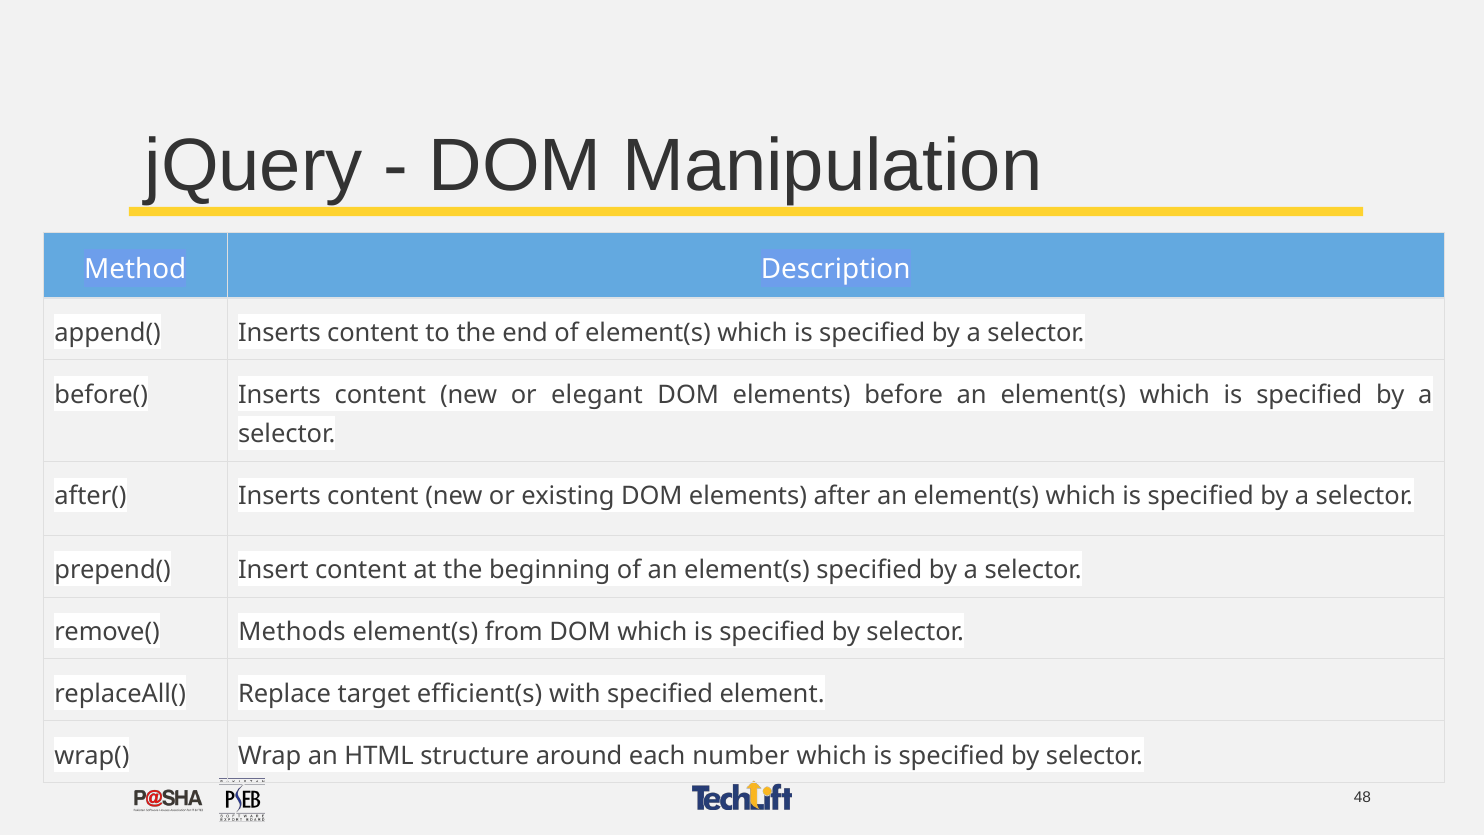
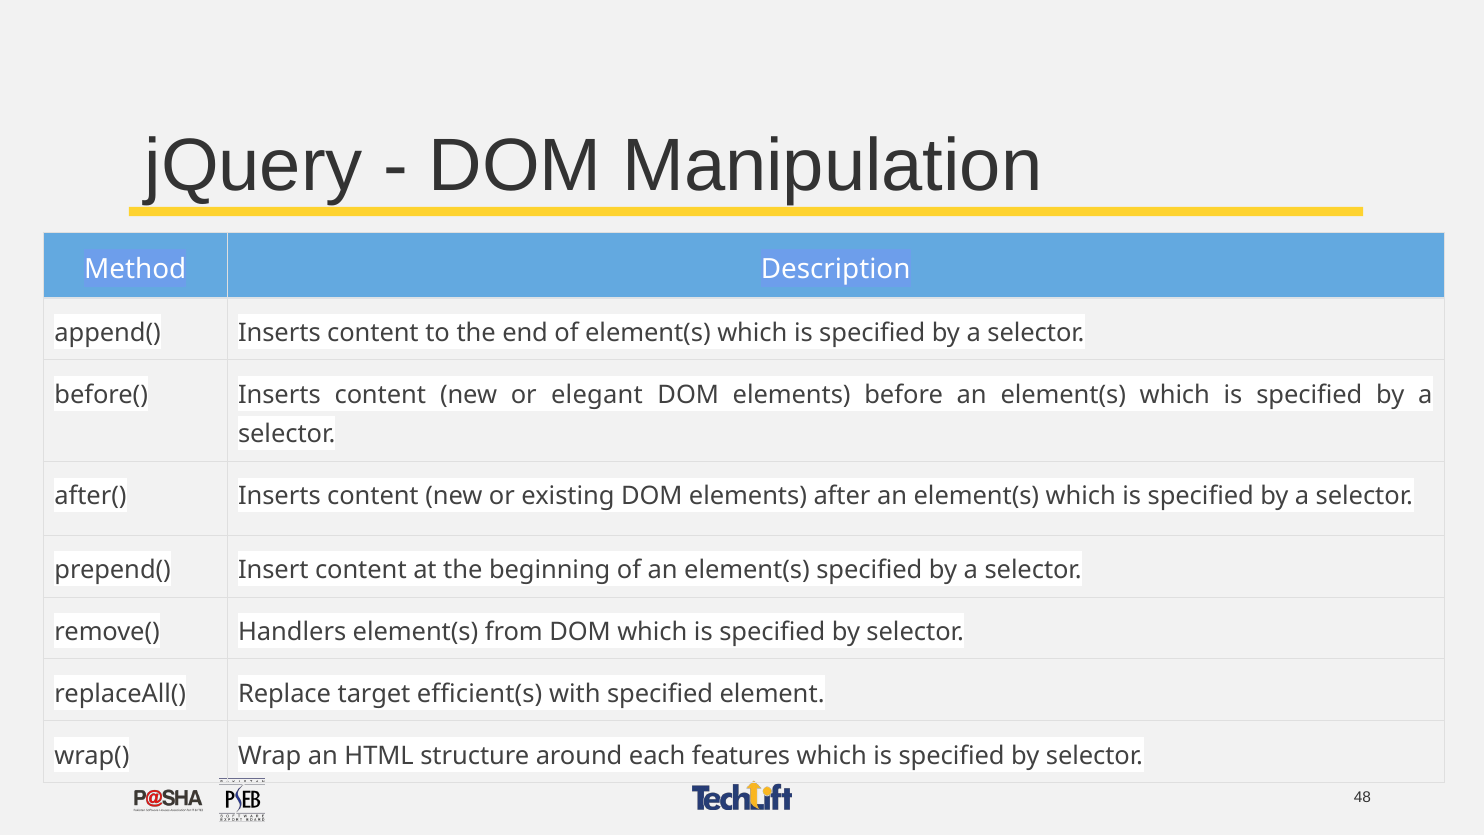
Methods: Methods -> Handlers (292, 632)
number: number -> features (741, 756)
